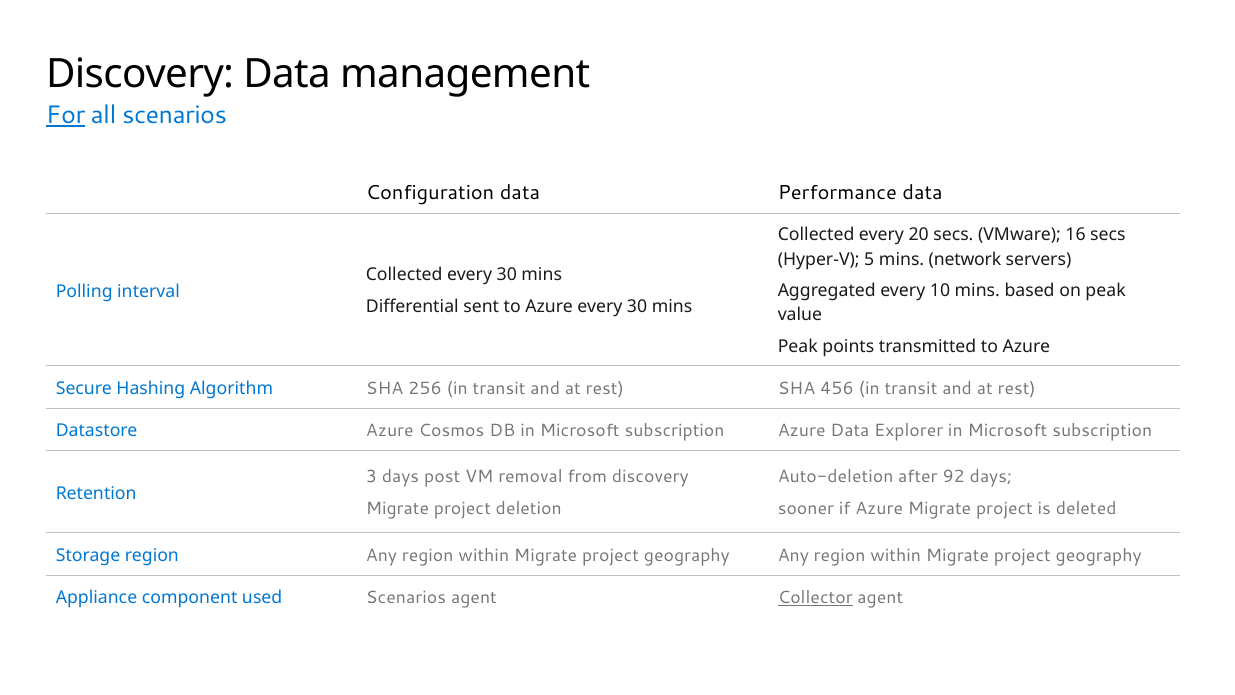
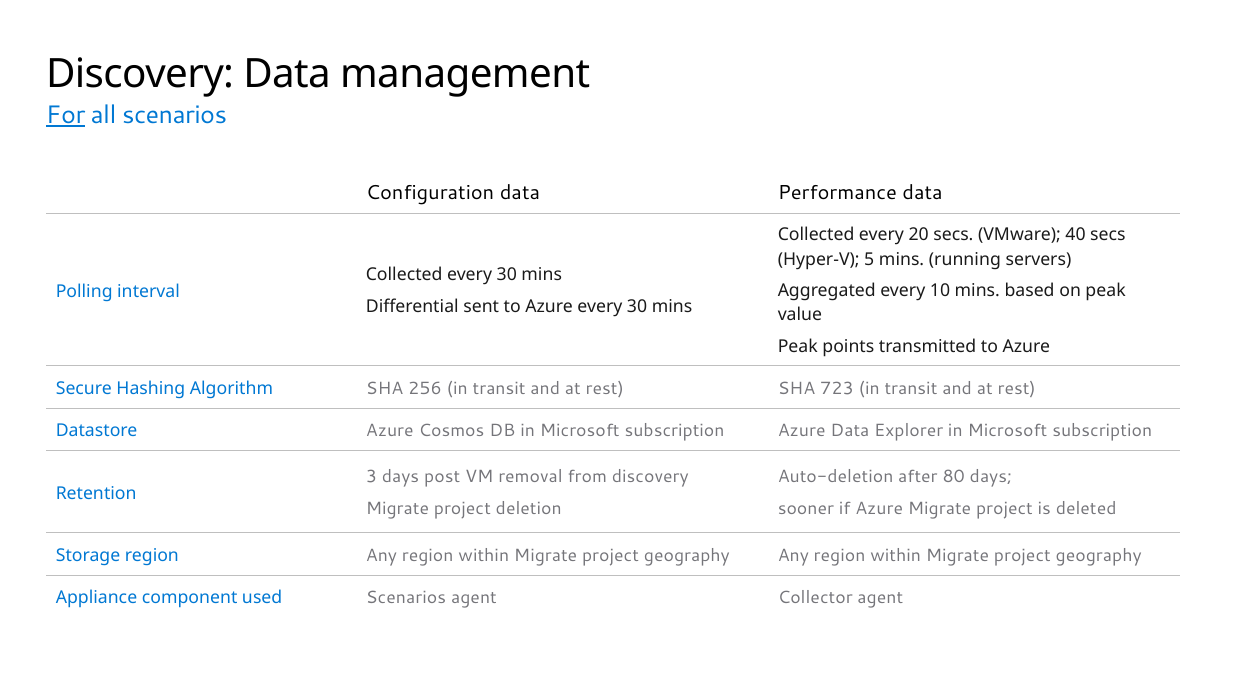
16: 16 -> 40 (1076, 235)
network: network -> running (965, 259)
456: 456 -> 723 (837, 389)
92: 92 -> 80 (954, 476)
Collector underline: present -> none (815, 598)
